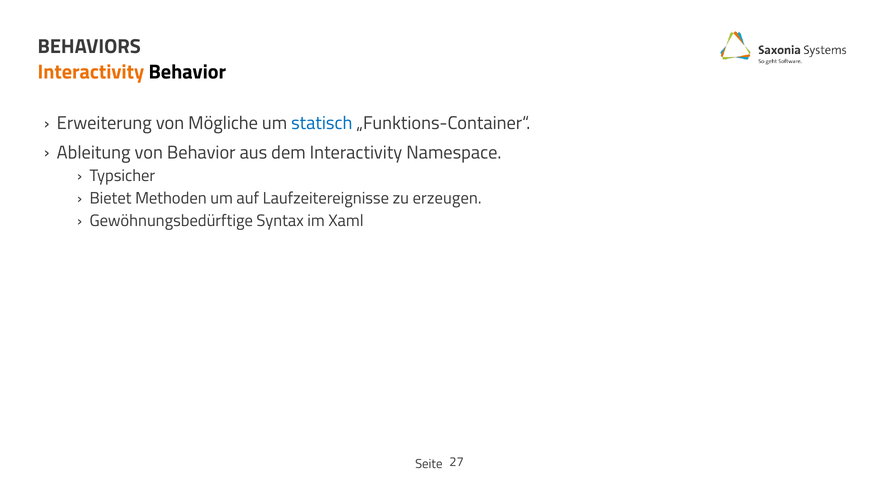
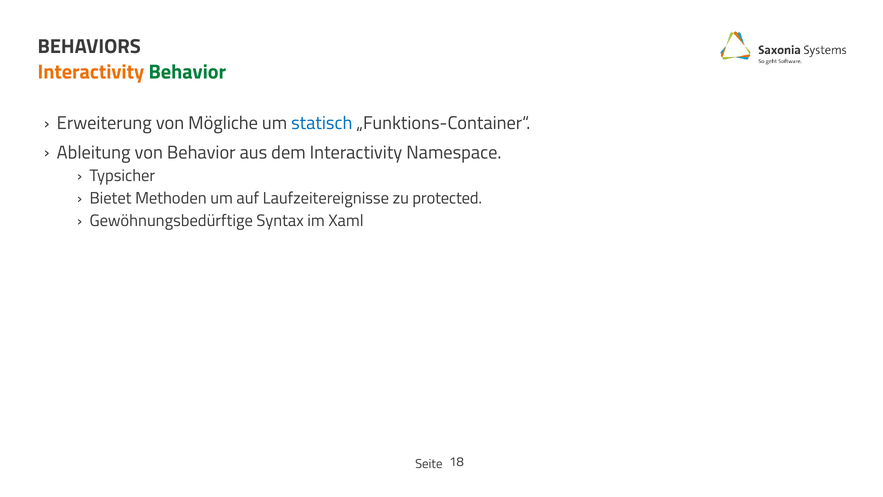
Behavior colour: black -> green (187, 72)
erzeugen: erzeugen -> protected (447, 198)
27: 27 -> 18 (457, 462)
